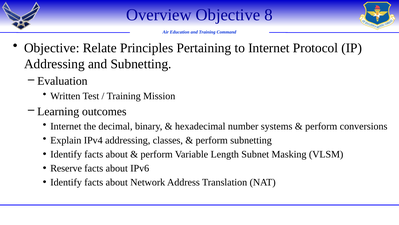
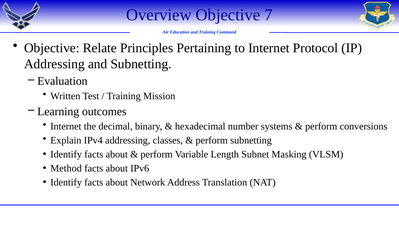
8: 8 -> 7 (268, 15)
Reserve: Reserve -> Method (66, 168)
